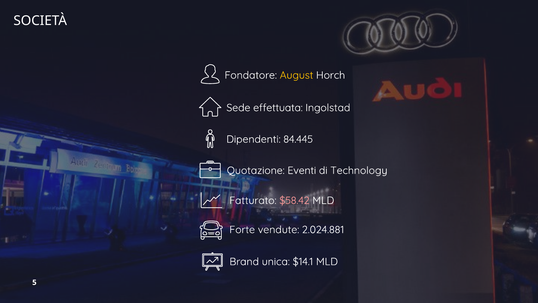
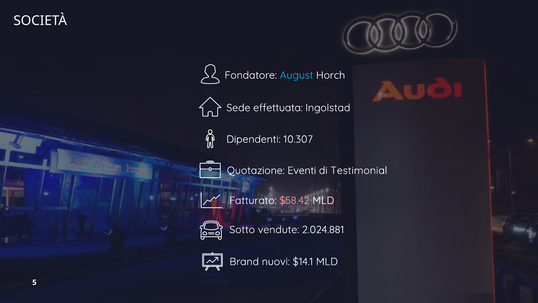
August colour: yellow -> light blue (297, 75)
84.445: 84.445 -> 10.307 (298, 139)
Technology: Technology -> Testimonial (359, 170)
Forte: Forte -> Sotto (242, 229)
unica: unica -> nuovi (276, 261)
